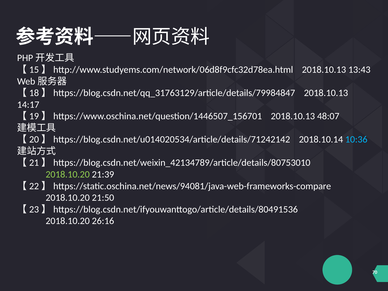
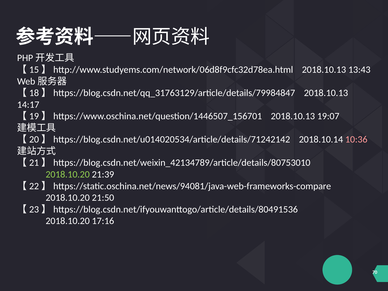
48:07: 48:07 -> 19:07 (328, 116)
10:36 colour: light blue -> pink (356, 140)
26:16: 26:16 -> 17:16 (103, 221)
